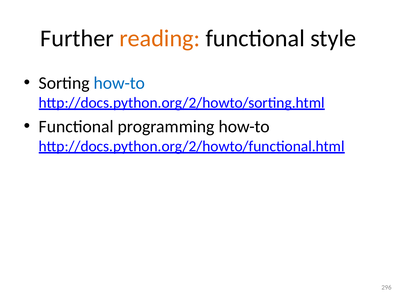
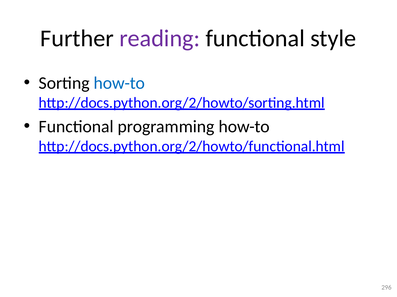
reading colour: orange -> purple (160, 38)
